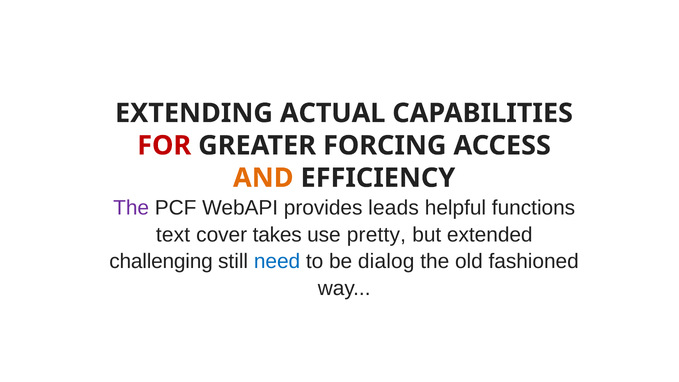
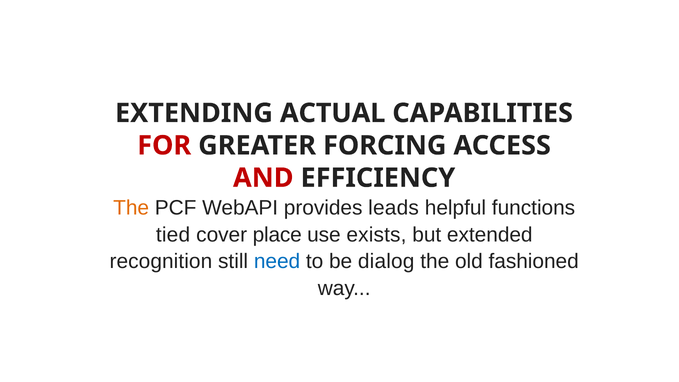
AND colour: orange -> red (263, 178)
The colour: purple -> orange (131, 208)
text: text -> tied (173, 235)
takes: takes -> place (277, 235)
pretty: pretty -> exists (376, 235)
challenging: challenging -> recognition (161, 261)
